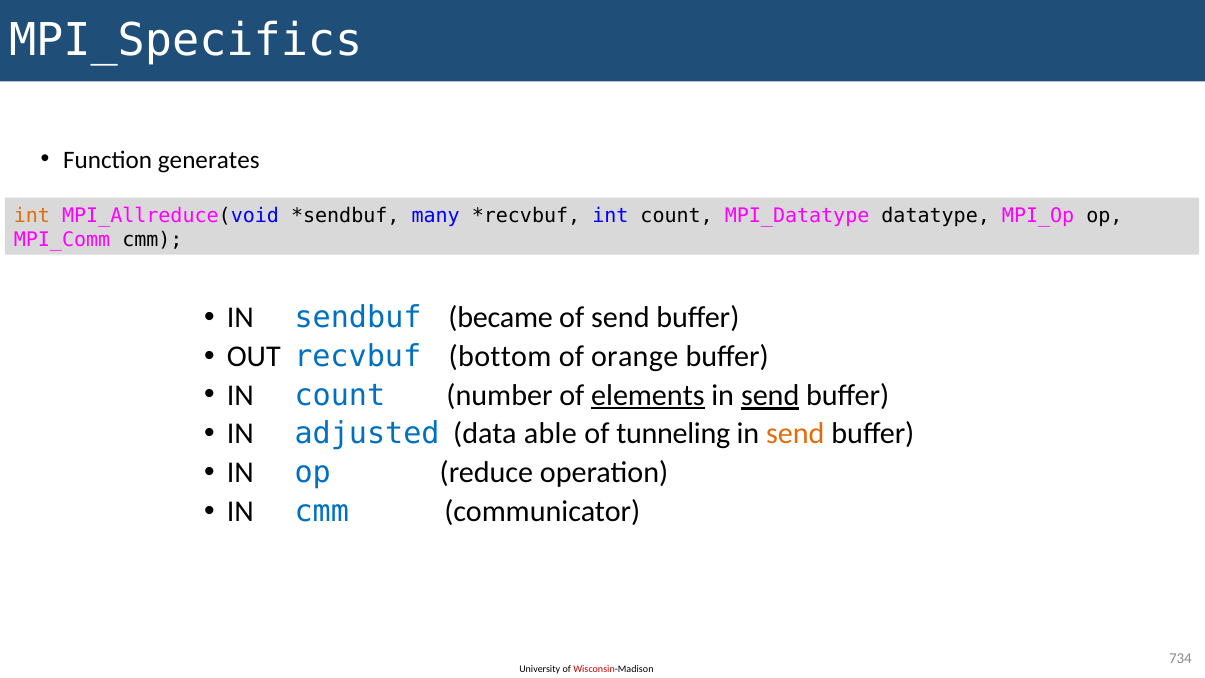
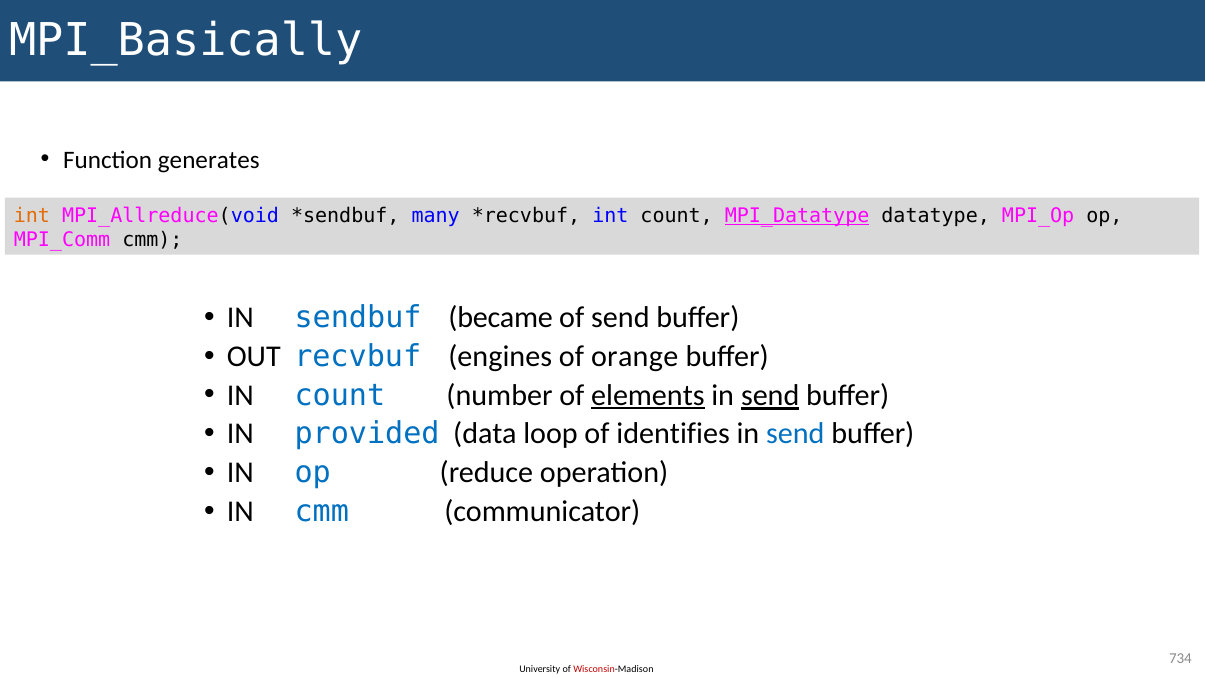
MPI_Specifics: MPI_Specifics -> MPI_Basically (186, 40)
MPI_Datatype underline: none -> present (797, 215)
bottom: bottom -> engines (500, 356)
adjusted: adjusted -> provided (367, 434)
able: able -> loop (551, 434)
tunneling: tunneling -> identifies (673, 434)
send colour: orange -> blue (795, 434)
